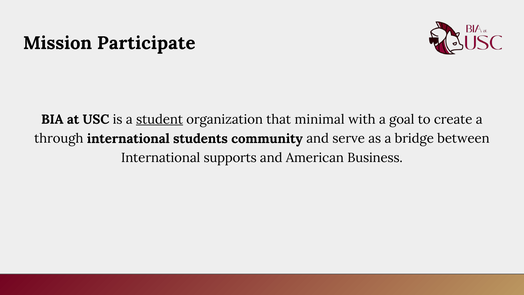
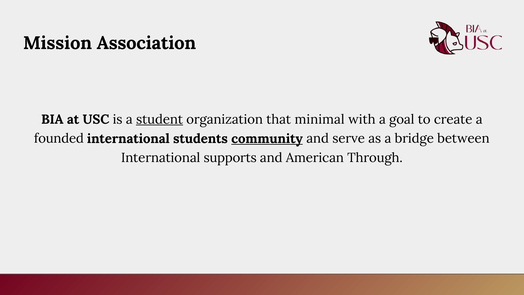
Participate: Participate -> Association (146, 43)
through: through -> founded (59, 139)
community underline: none -> present (267, 139)
Business: Business -> Through (375, 158)
